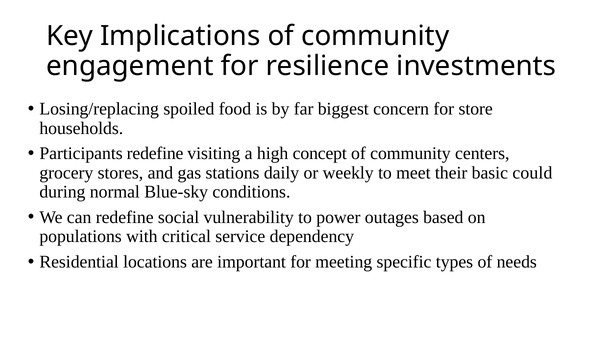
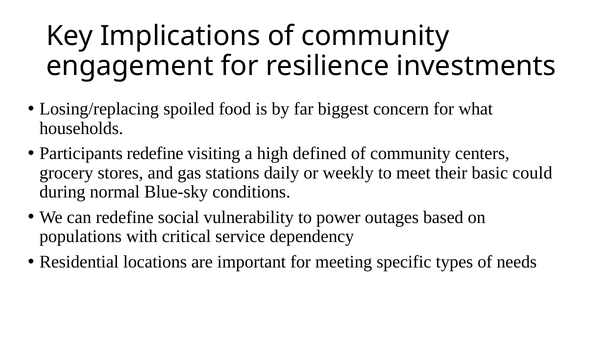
store: store -> what (476, 109)
concept: concept -> defined (320, 153)
